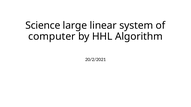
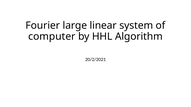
Science: Science -> Fourier (43, 26)
